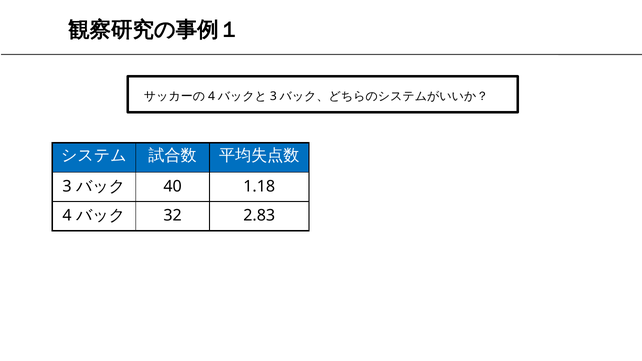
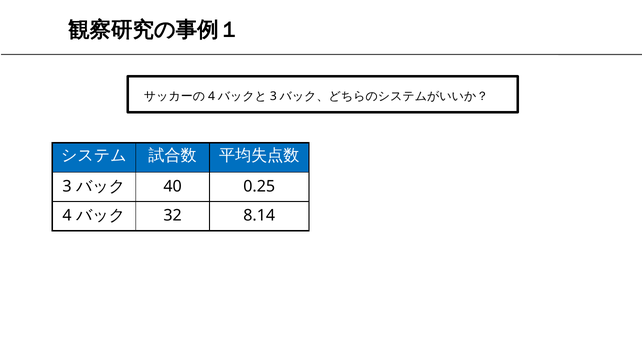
1.18: 1.18 -> 0.25 (259, 186)
2.83: 2.83 -> 8.14 (259, 216)
